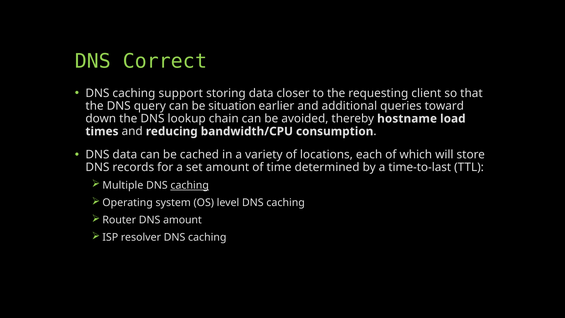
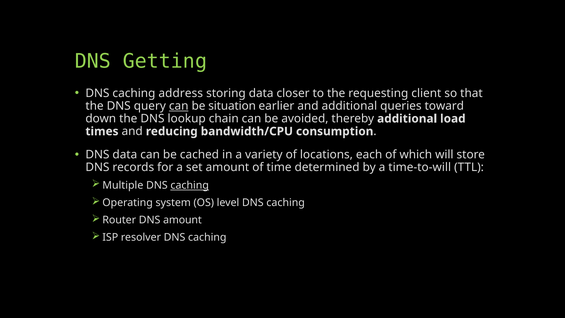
Correct: Correct -> Getting (165, 61)
support: support -> address (181, 93)
can underline: none -> present (179, 106)
thereby hostname: hostname -> additional (407, 119)
time-to-last: time-to-last -> time-to-will (420, 167)
